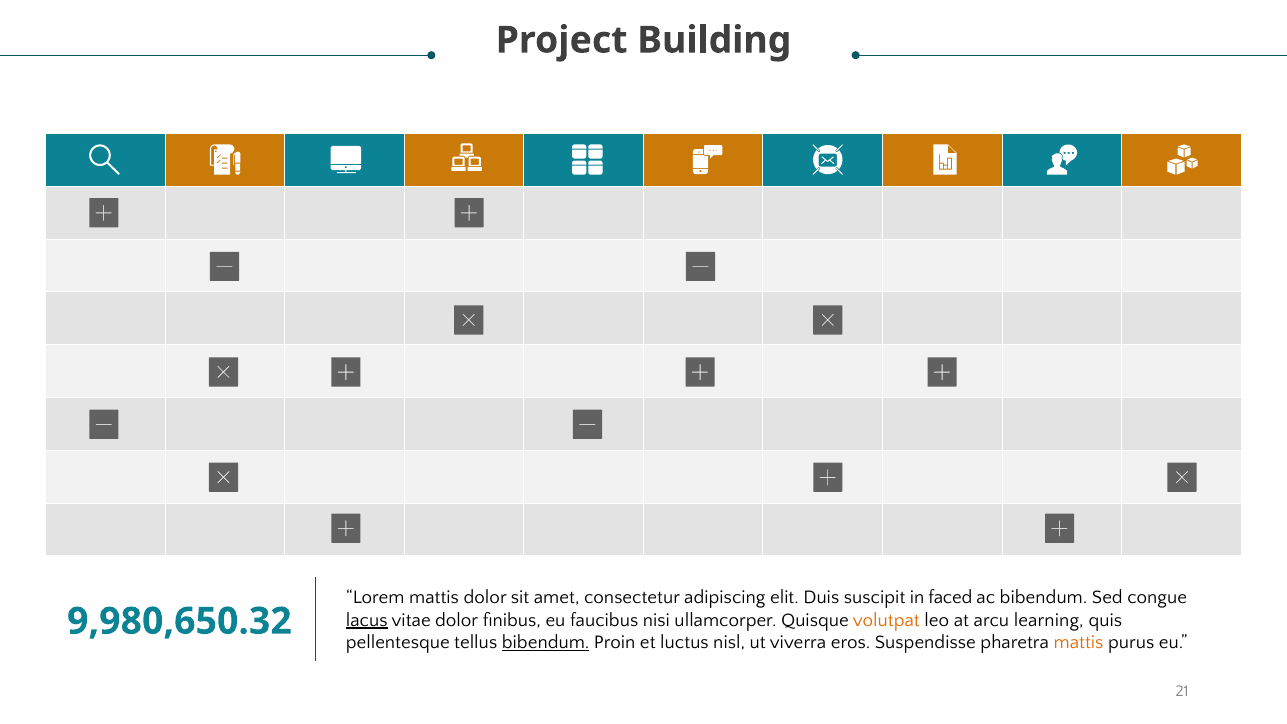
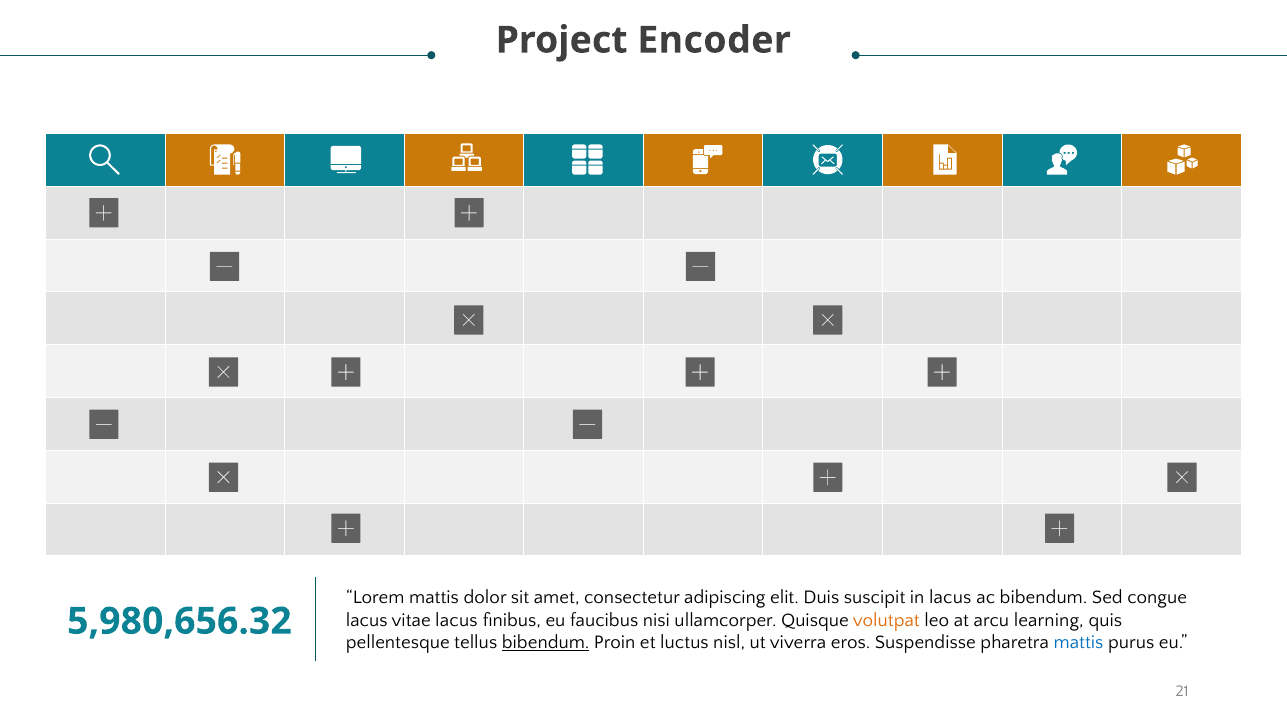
Building: Building -> Encoder (714, 40)
in faced: faced -> lacus (950, 597)
lacus underline: present -> none (367, 620)
vitae dolor: dolor -> lacus (456, 620)
9,980,650.32: 9,980,650.32 -> 5,980,656.32 (179, 621)
mattis colour: orange -> blue (1079, 642)
